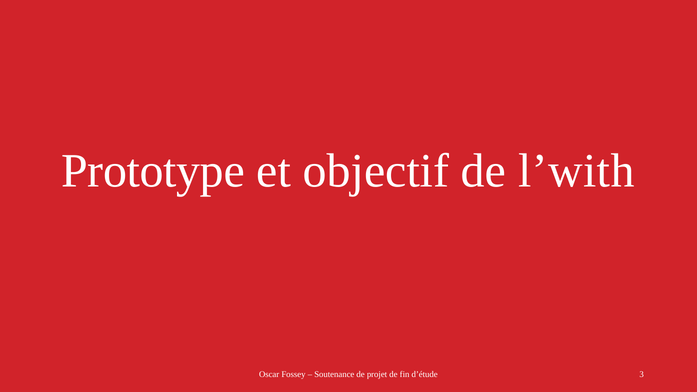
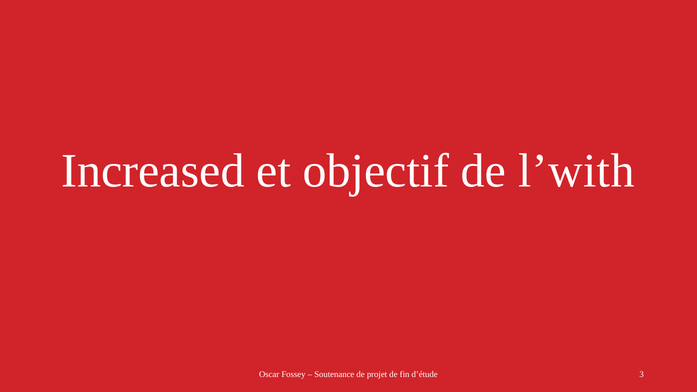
Prototype: Prototype -> Increased (153, 171)
